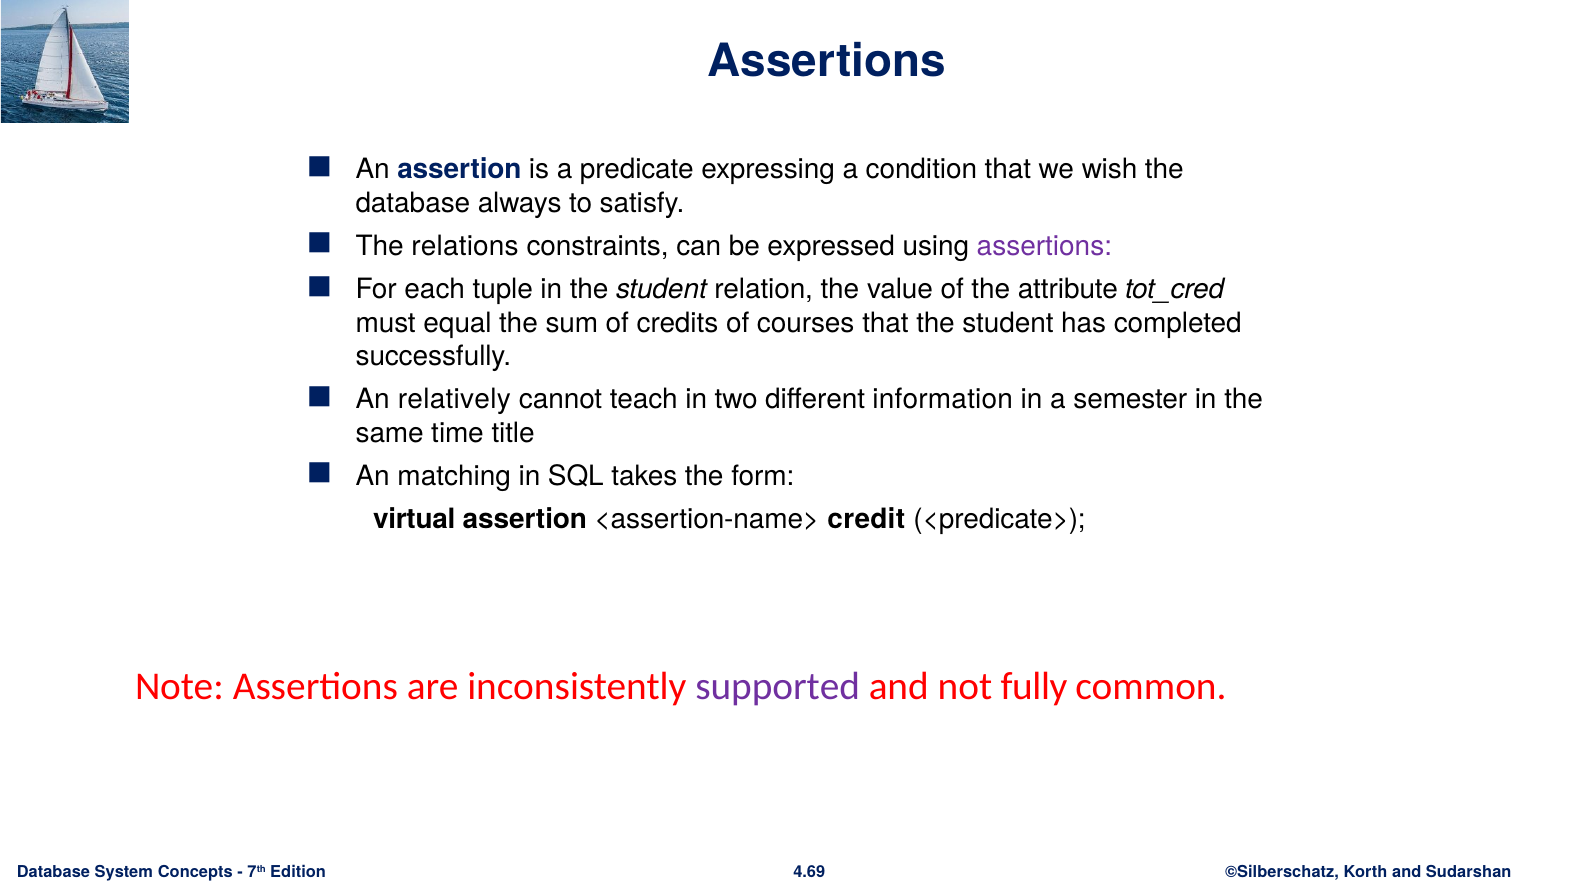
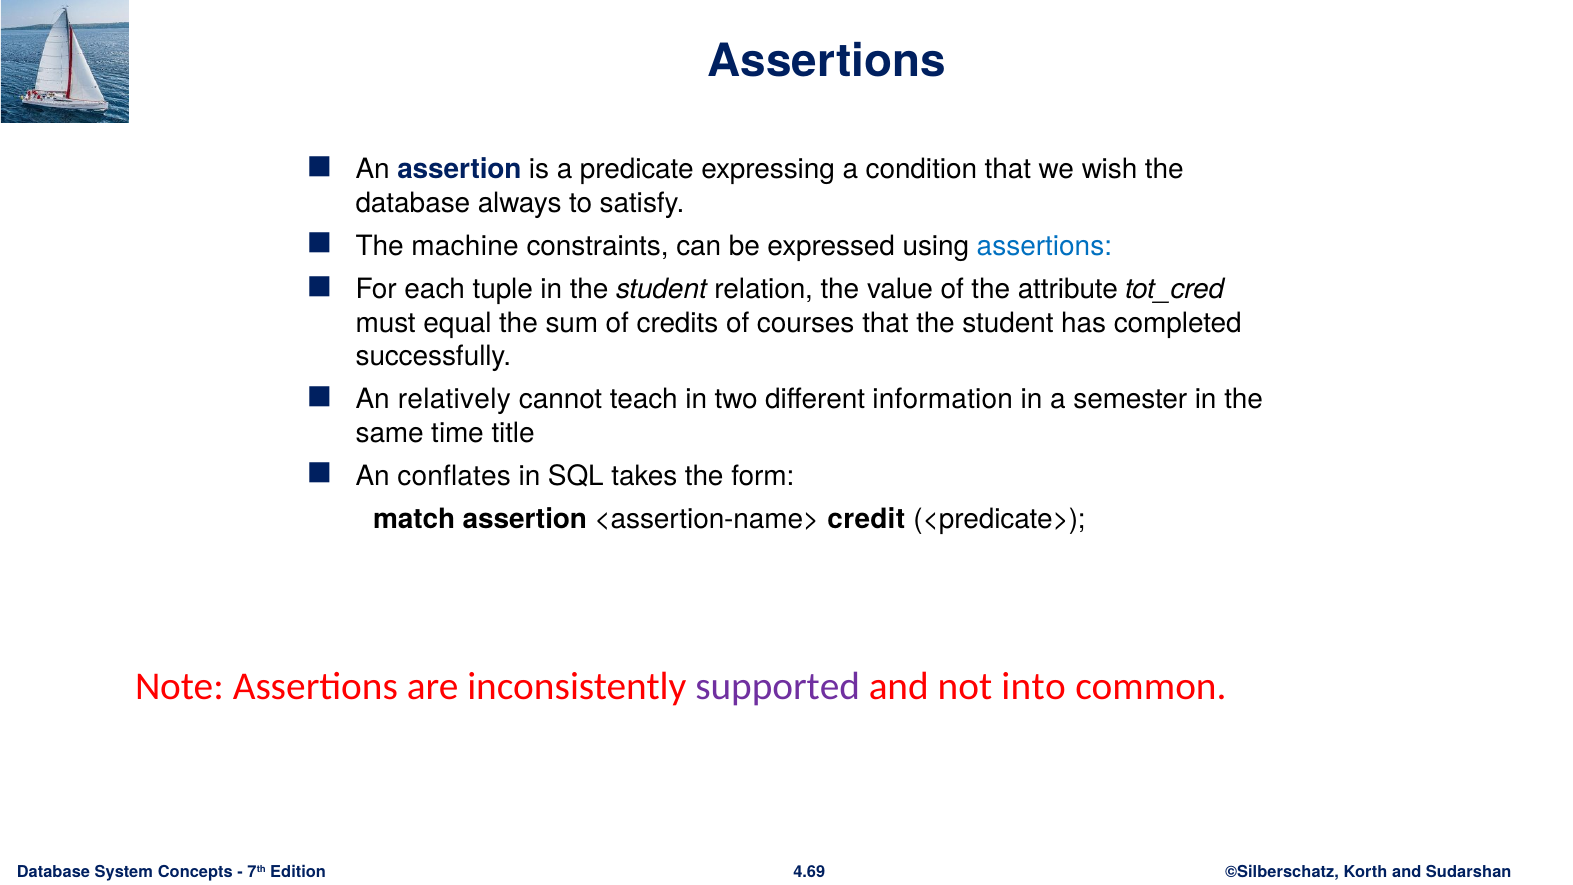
relations: relations -> machine (465, 246)
assertions colour: purple -> blue (1044, 246)
matching: matching -> conflates (454, 476)
virtual: virtual -> match (414, 519)
fully: fully -> into (1034, 686)
